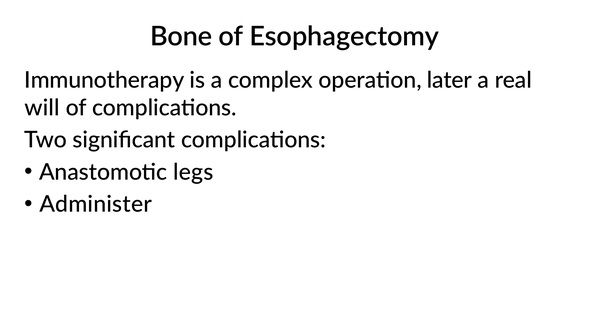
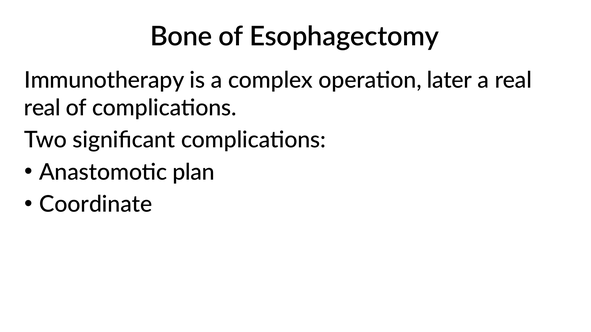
will: will -> real (42, 108)
legs: legs -> plan (194, 172)
Administer: Administer -> Coordinate (96, 205)
